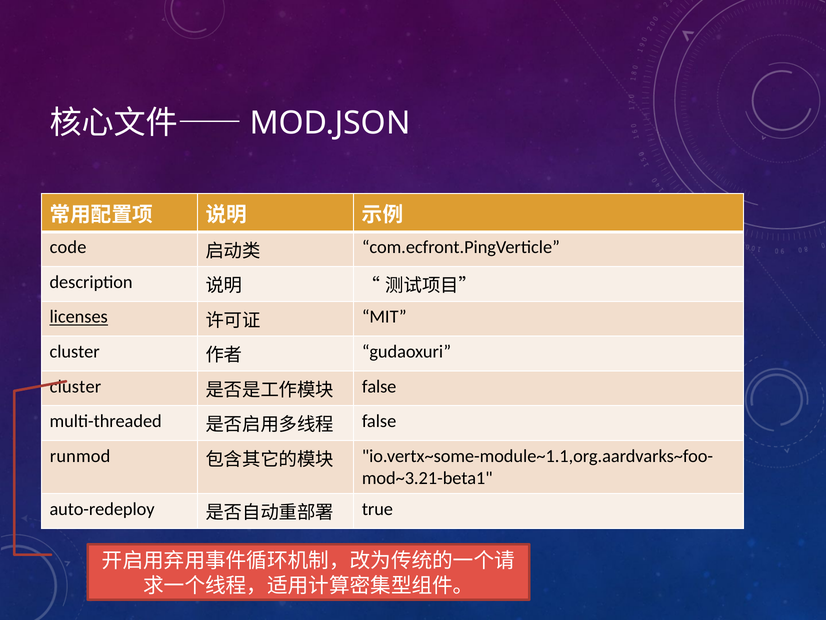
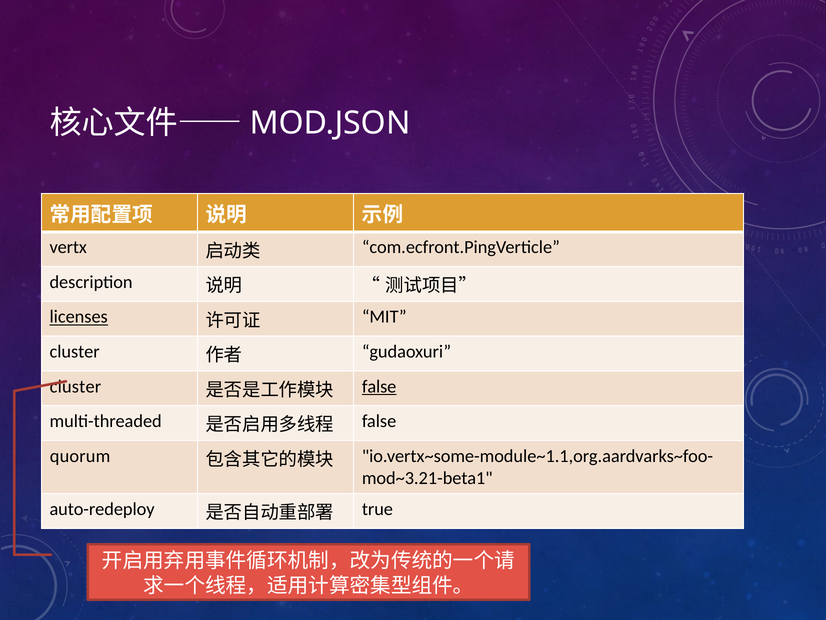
code: code -> vertx (68, 247)
false underline: none -> present (379, 386)
runmod: runmod -> quorum (80, 456)
